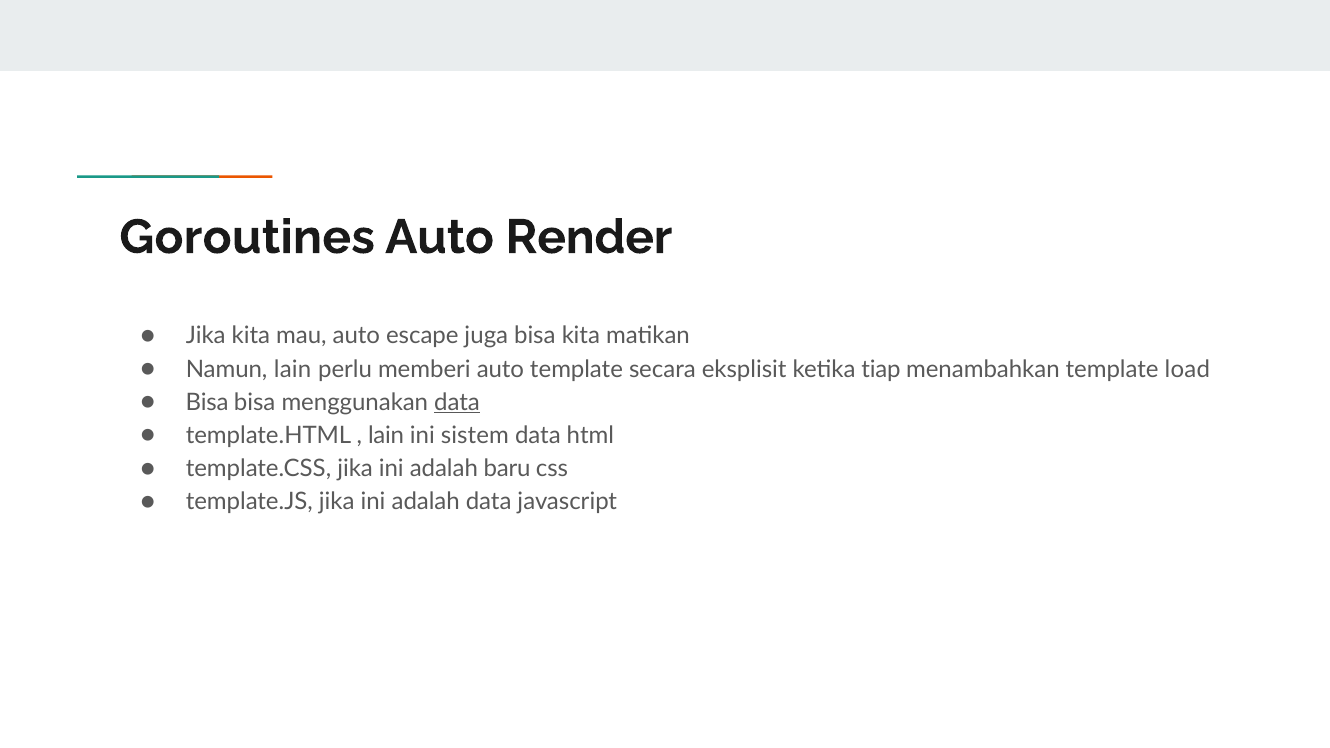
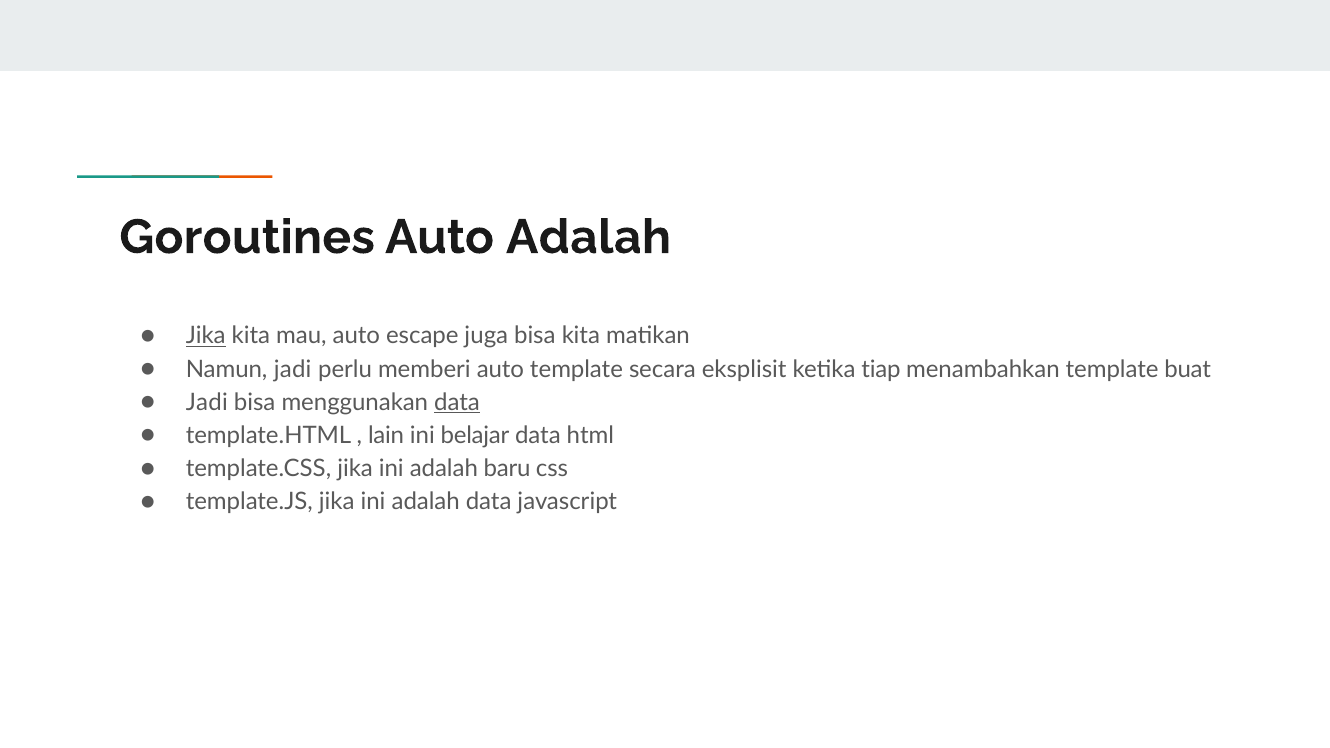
Auto Render: Render -> Adalah (589, 237)
Jika underline: none -> present (206, 336)
Namun lain: lain -> jadi (293, 369)
load: load -> buat (1188, 369)
Bisa: Bisa -> Jadi (207, 402)
sistem: sistem -> belajar (475, 436)
